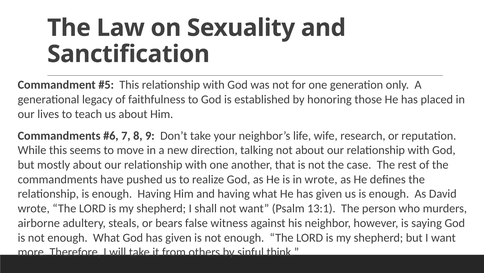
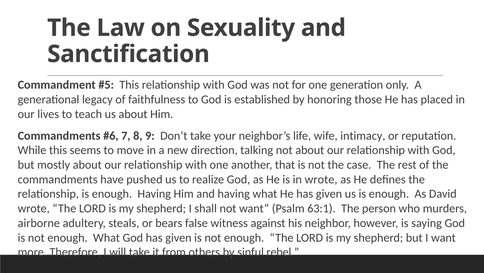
research: research -> intimacy (363, 135)
13:1: 13:1 -> 63:1 (321, 208)
think: think -> rebel (283, 252)
